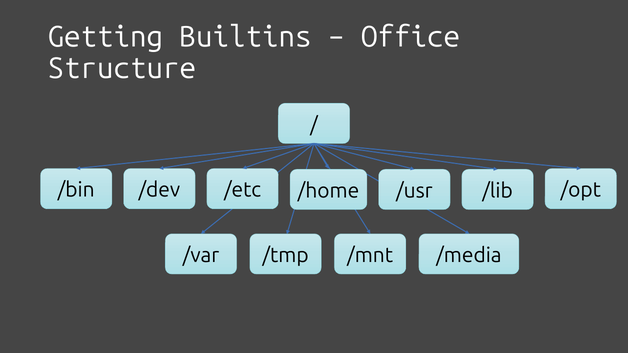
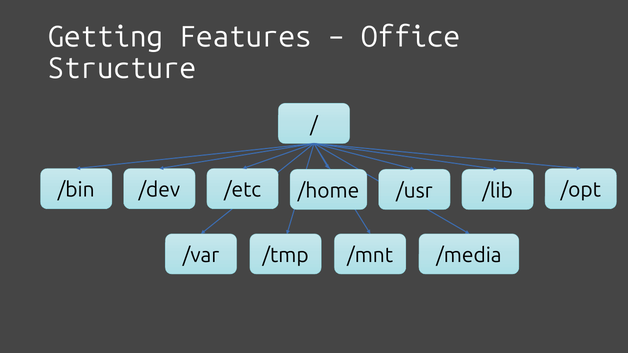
Builtins: Builtins -> Features (246, 37)
